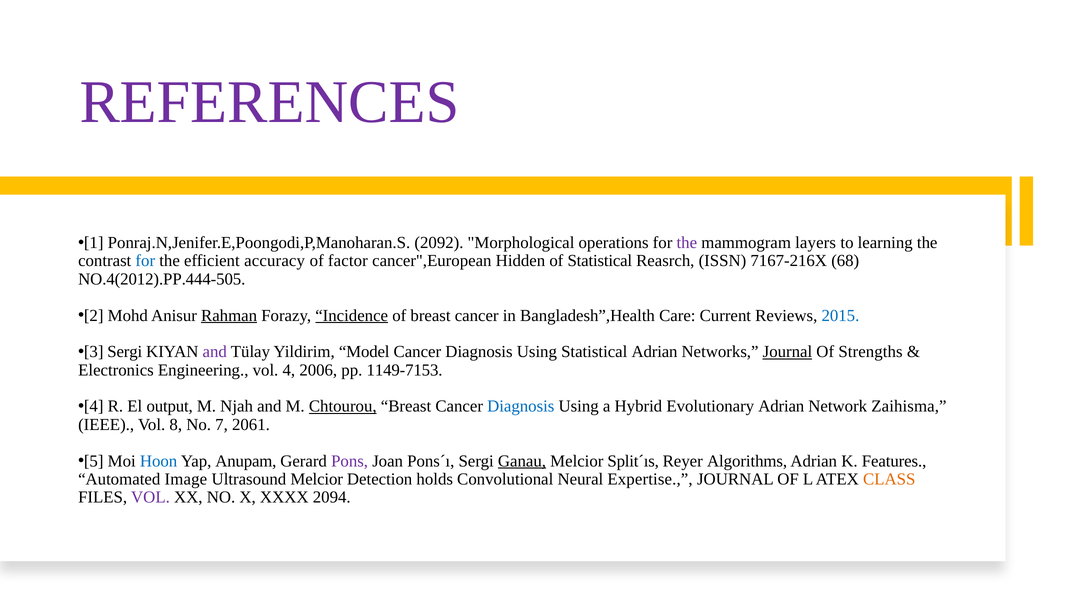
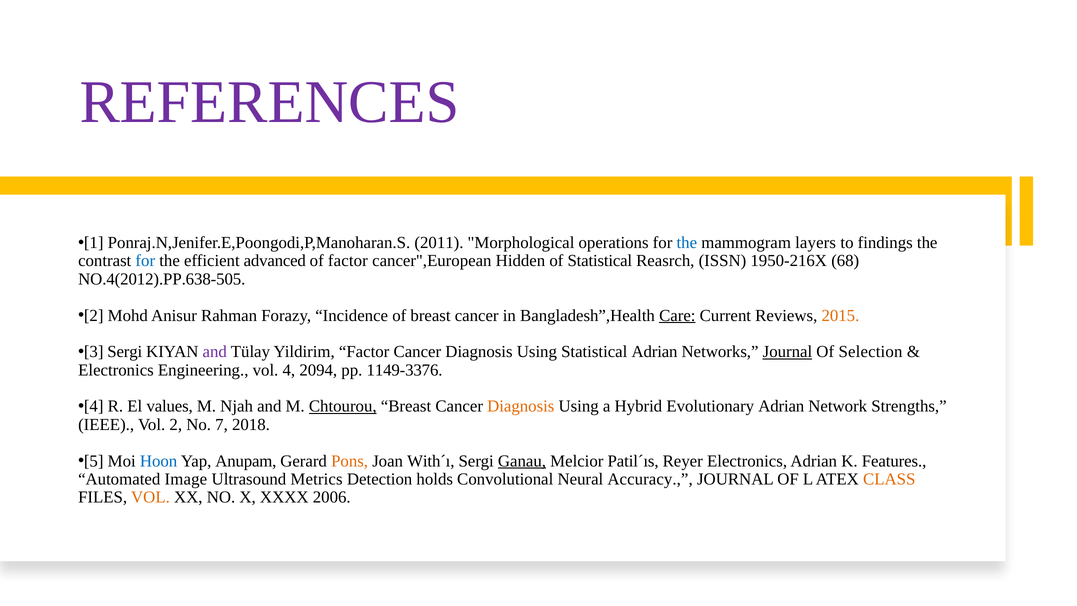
2092: 2092 -> 2011 (439, 243)
the colour: purple -> blue (687, 243)
learning: learning -> findings (885, 243)
accuracy: accuracy -> advanced (275, 261)
7167-216X: 7167-216X -> 1950-216X (789, 261)
NO.4(2012).PP.444-505: NO.4(2012).PP.444-505 -> NO.4(2012).PP.638-505 (162, 279)
Rahman underline: present -> none (229, 315)
Incidence underline: present -> none (352, 315)
Care underline: none -> present (677, 315)
2015 colour: blue -> orange (840, 315)
Yildirim Model: Model -> Factor (364, 352)
Strengths: Strengths -> Selection (870, 352)
2006: 2006 -> 2094 (318, 370)
1149-7153: 1149-7153 -> 1149-3376 (405, 370)
output: output -> values (170, 406)
Diagnosis colour: blue -> orange (521, 406)
Zaihisma: Zaihisma -> Strengths (909, 406)
8: 8 -> 2 (176, 424)
2061: 2061 -> 2018 (251, 424)
Pons colour: purple -> orange (350, 461)
Pons´ı: Pons´ı -> With´ı (431, 461)
Split´ıs: Split´ıs -> Patil´ıs (633, 461)
Reyer Algorithms: Algorithms -> Electronics (747, 461)
Ultrasound Melcior: Melcior -> Metrics (317, 479)
Expertise: Expertise -> Accuracy (650, 479)
VOL colour: purple -> orange (150, 497)
2094: 2094 -> 2006 (332, 497)
